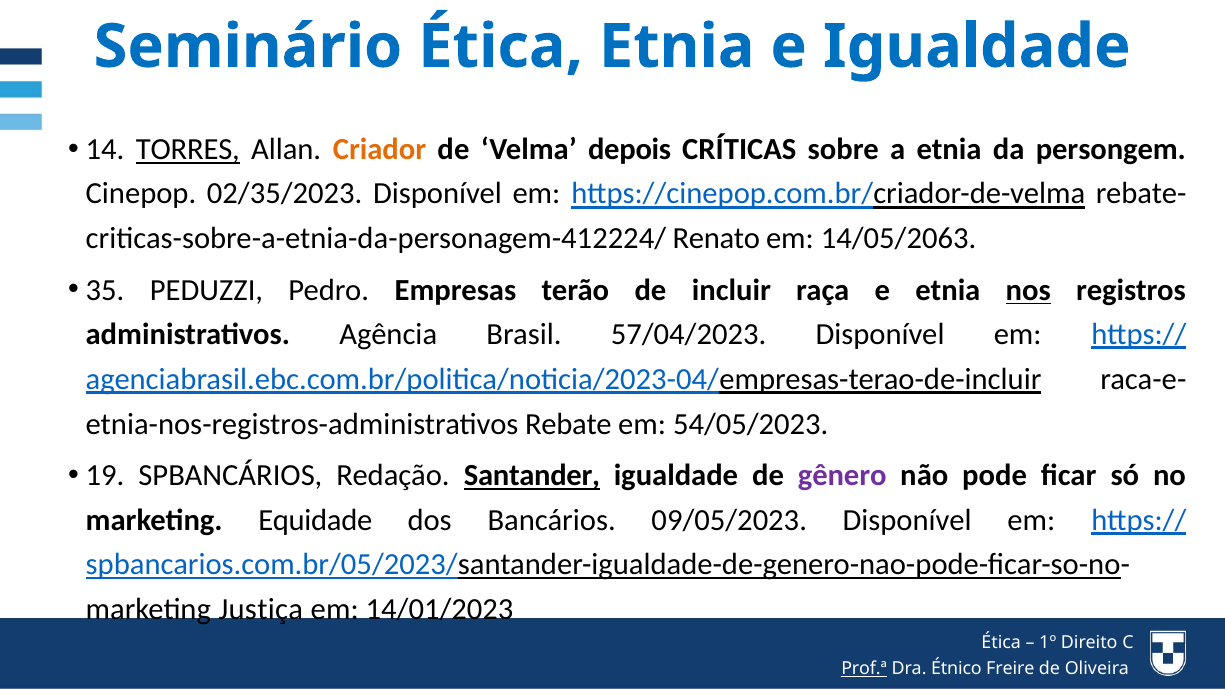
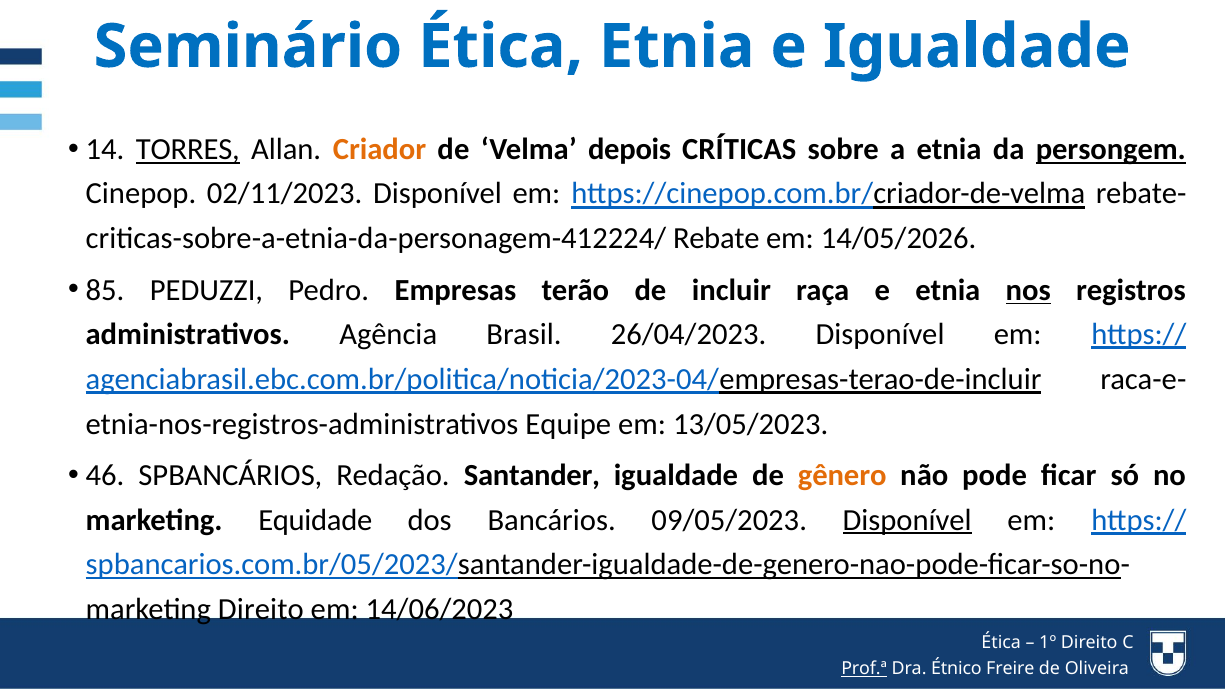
persongem underline: none -> present (1111, 150)
02/35/2023: 02/35/2023 -> 02/11/2023 (285, 194)
Renato: Renato -> Rebate (716, 239)
14/05/2063: 14/05/2063 -> 14/05/2026 (899, 239)
35: 35 -> 85 (105, 290)
57/04/2023: 57/04/2023 -> 26/04/2023 (689, 335)
Rebate: Rebate -> Equipe (568, 424)
54/05/2023: 54/05/2023 -> 13/05/2023 (751, 424)
19: 19 -> 46 (105, 476)
Santander underline: present -> none (532, 476)
gênero colour: purple -> orange (842, 476)
Disponível underline: none -> present (907, 520)
marketing Justiça: Justiça -> Direito (261, 610)
14/01/2023: 14/01/2023 -> 14/06/2023 (440, 610)
